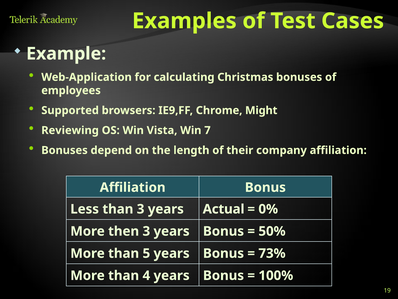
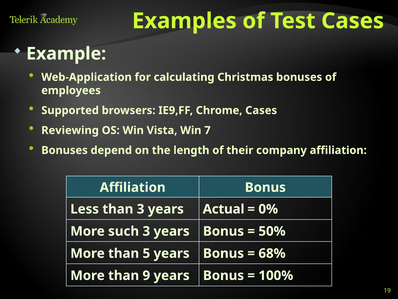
Chrome Might: Might -> Cases (261, 110)
then: then -> such (124, 231)
73%: 73% -> 68% (272, 253)
4: 4 -> 9 (146, 275)
